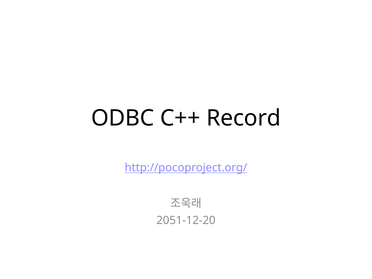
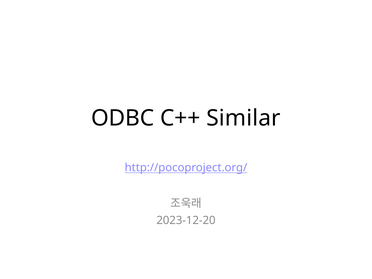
Record: Record -> Similar (243, 118)
2051-12-20: 2051-12-20 -> 2023-12-20 (186, 220)
